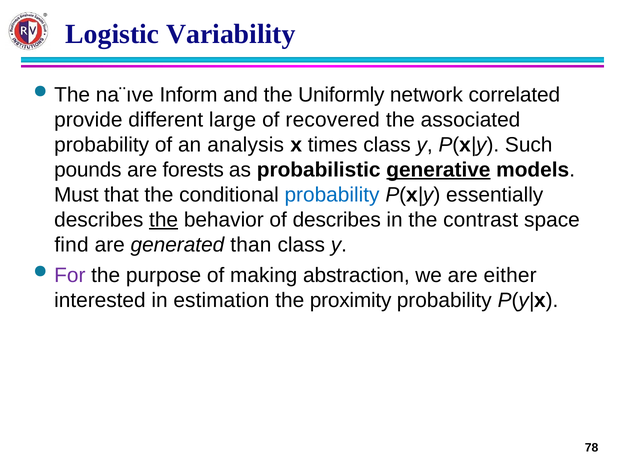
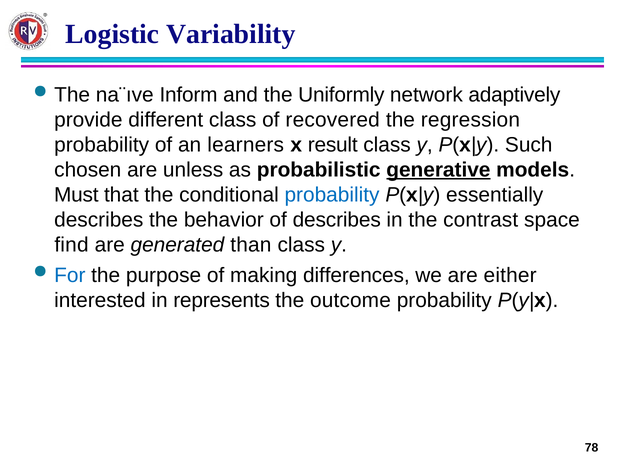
correlated: correlated -> adaptively (514, 95)
different large: large -> class (233, 120)
associated: associated -> regression (470, 120)
analysis: analysis -> learners (246, 145)
times: times -> result (333, 145)
pounds: pounds -> chosen (88, 170)
forests: forests -> unless (193, 170)
the underline: present -> none (164, 220)
For colour: purple -> blue (70, 276)
abstraction: abstraction -> differences (356, 276)
estimation: estimation -> represents (222, 301)
proximity: proximity -> outcome (350, 301)
